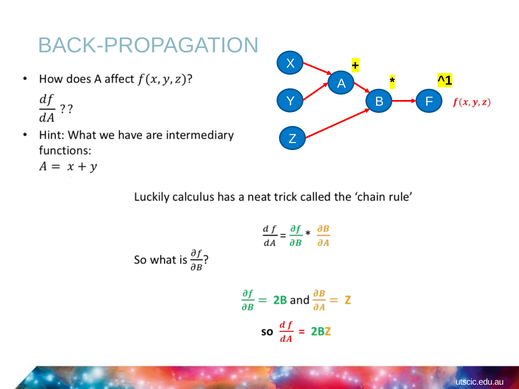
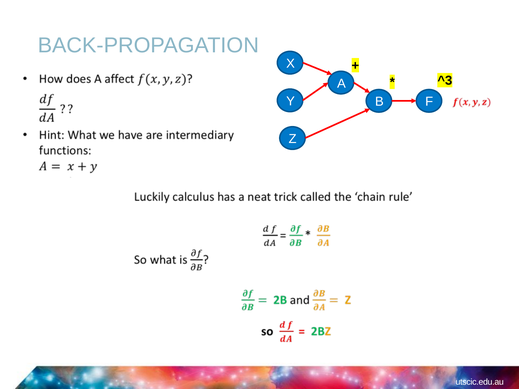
^1: ^1 -> ^3 (445, 80)
